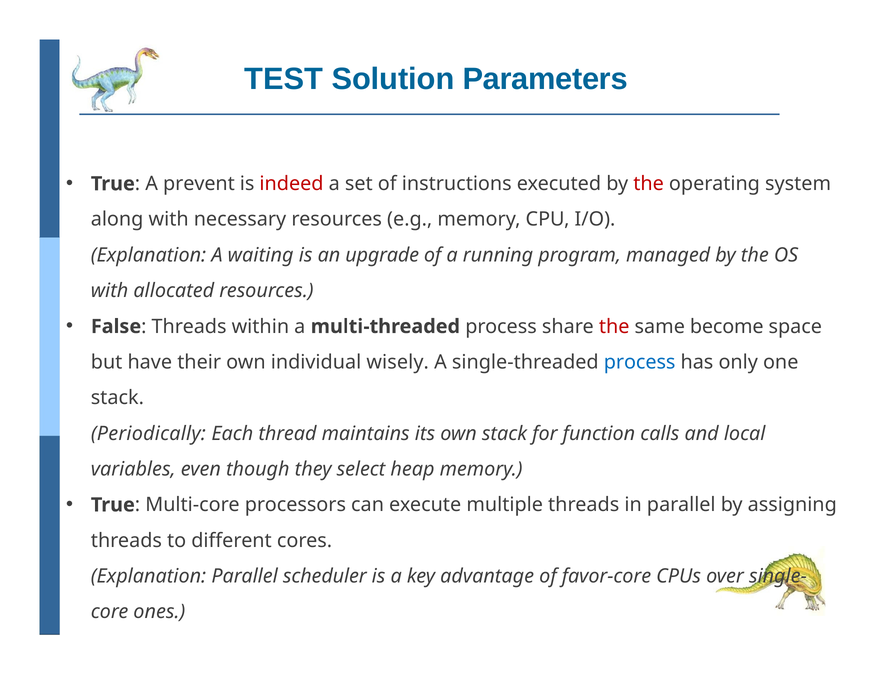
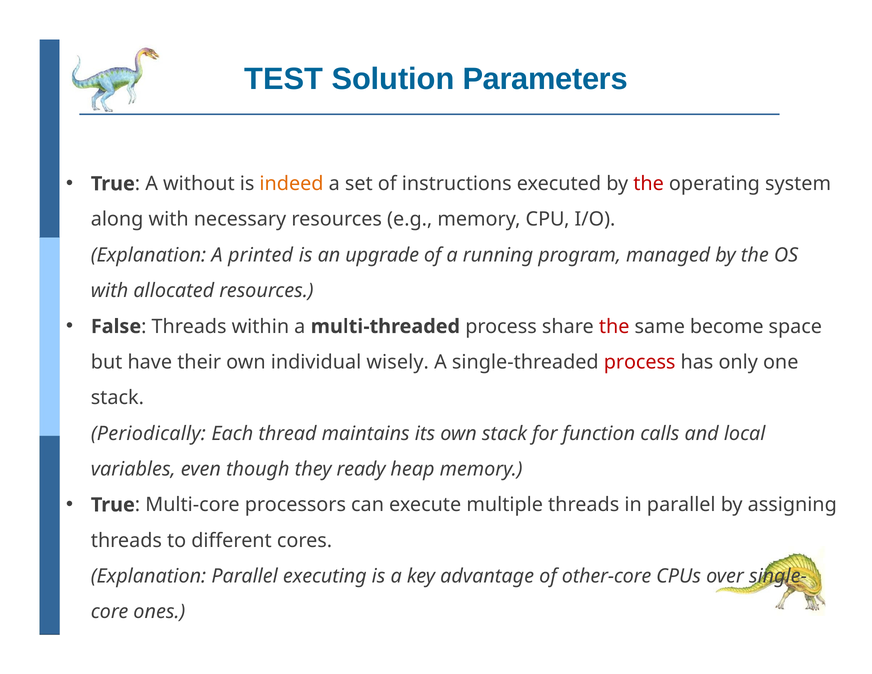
prevent: prevent -> without (199, 184)
indeed colour: red -> orange (292, 184)
waiting: waiting -> printed (261, 255)
process colour: blue -> red (640, 362)
select: select -> ready (361, 469)
scheduler: scheduler -> executing (325, 576)
favor-core: favor-core -> other-core (607, 576)
